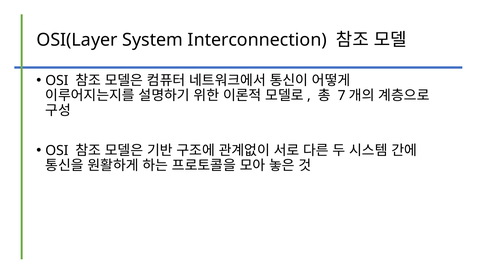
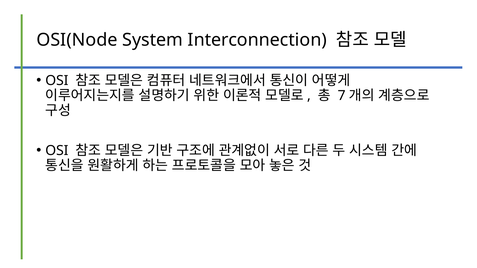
OSI(Layer: OSI(Layer -> OSI(Node (77, 40)
